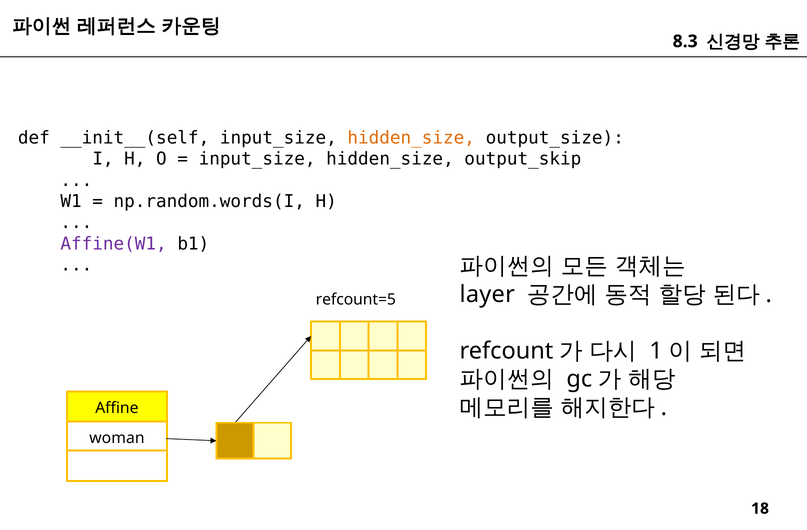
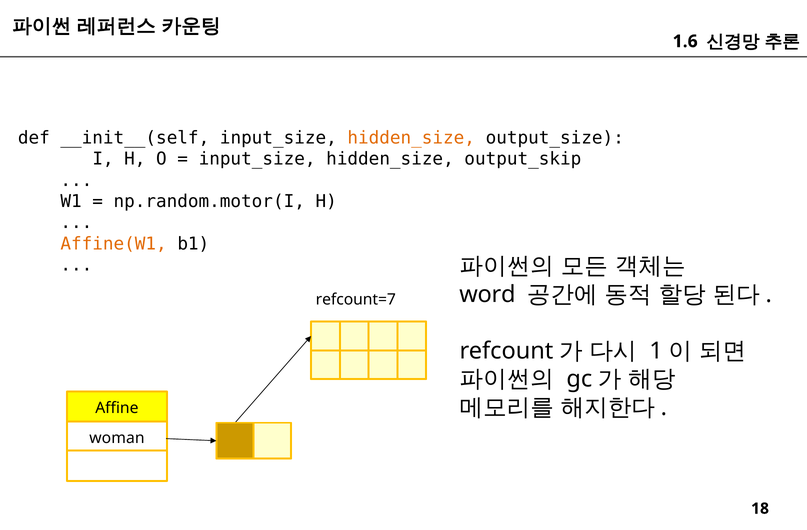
8.3: 8.3 -> 1.6 (685, 41)
np.random.words(I: np.random.words(I -> np.random.motor(I (209, 201)
Affine(W1 colour: purple -> orange (114, 244)
layer: layer -> word (487, 294)
refcount=5: refcount=5 -> refcount=7 (356, 300)
